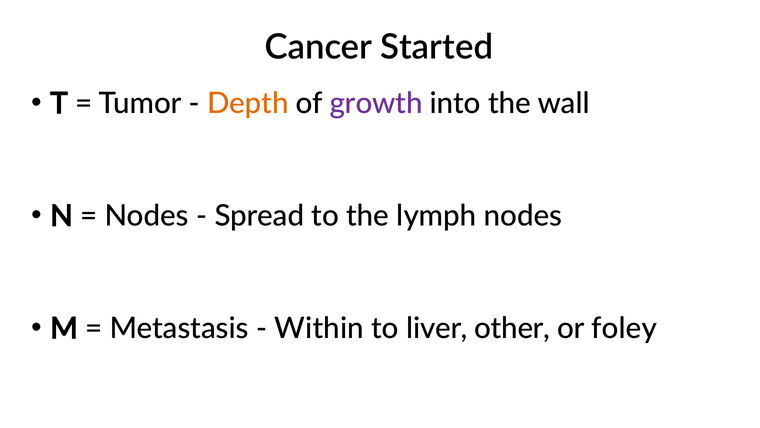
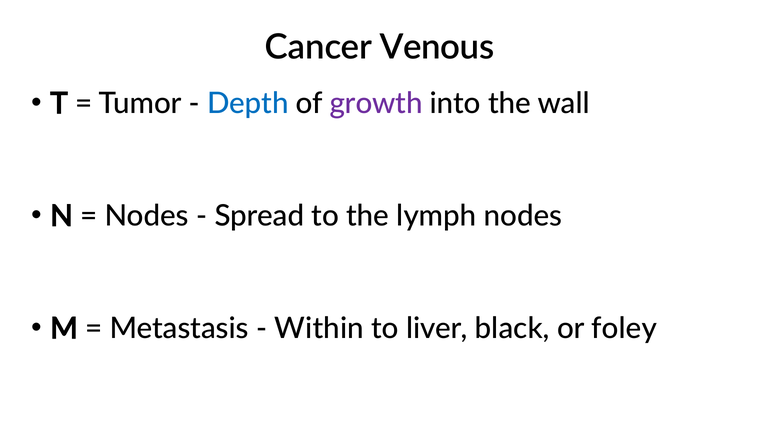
Started: Started -> Venous (437, 47)
Depth colour: orange -> blue (248, 103)
other: other -> black (512, 328)
